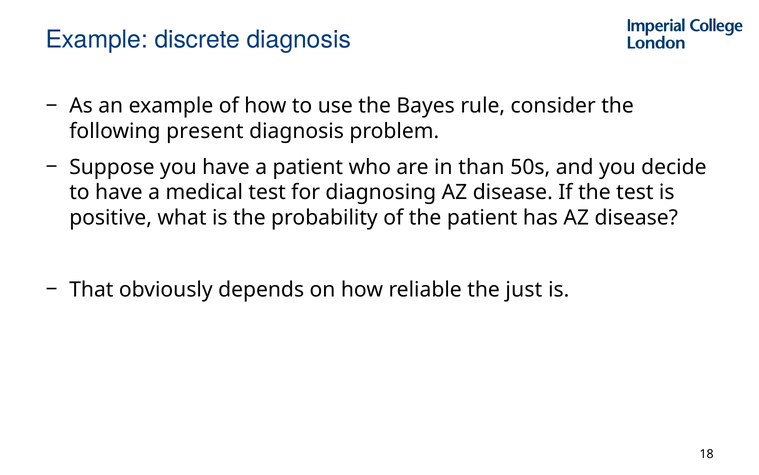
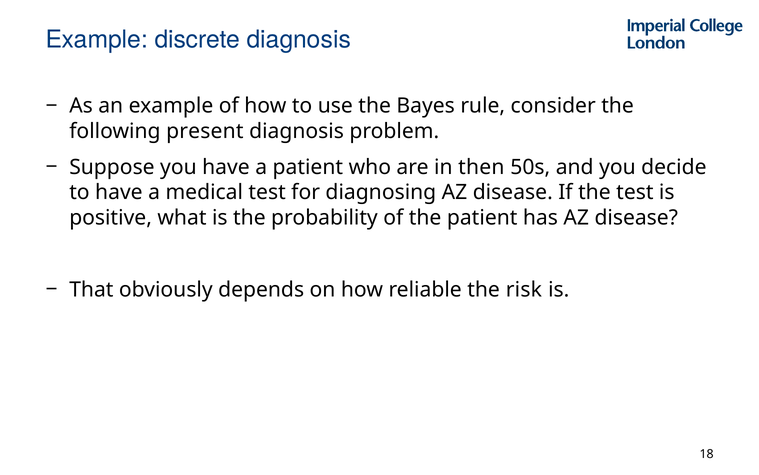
than: than -> then (481, 167)
just: just -> risk (524, 289)
